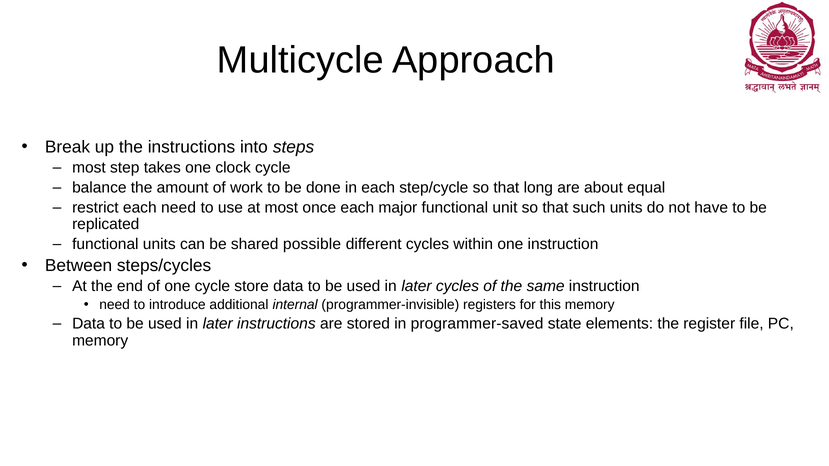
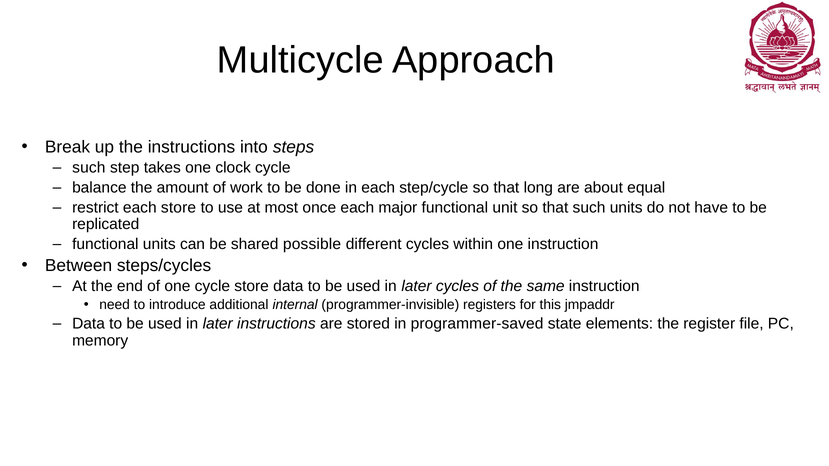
most: most -> such (89, 168)
each need: need -> store (179, 208)
this memory: memory -> jmpaddr (590, 305)
